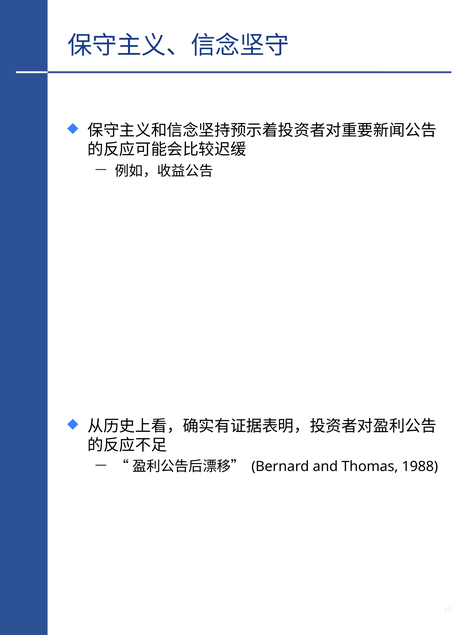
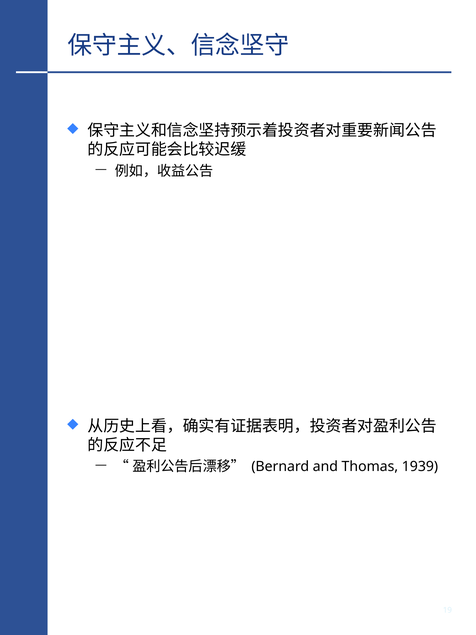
1988: 1988 -> 1939 (420, 466)
